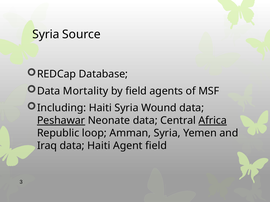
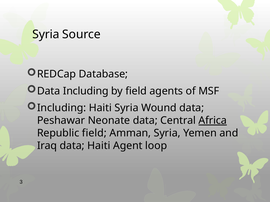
Data Mortality: Mortality -> Including (86, 91)
Peshawar underline: present -> none (61, 121)
Republic loop: loop -> field (94, 133)
Agent field: field -> loop (156, 146)
